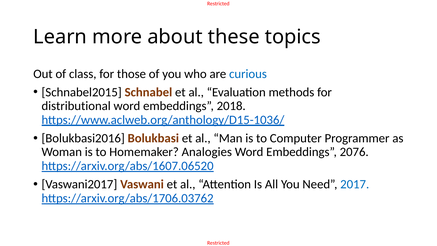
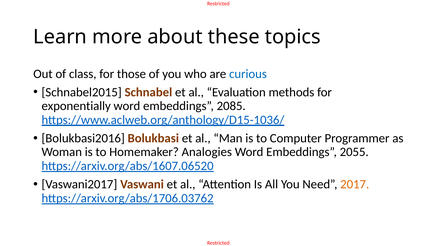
distributional: distributional -> exponentially (76, 106)
2018: 2018 -> 2085 (231, 106)
2076: 2076 -> 2055 (354, 152)
2017 colour: blue -> orange (355, 184)
